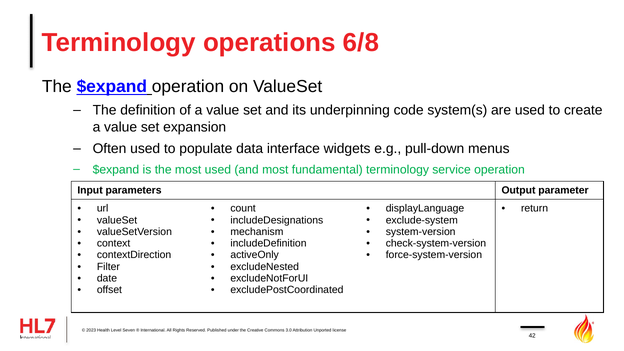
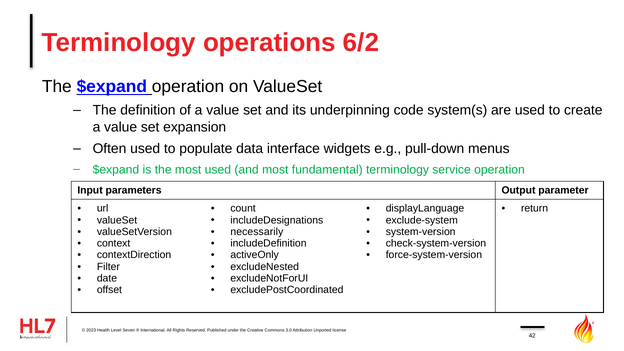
6/8: 6/8 -> 6/2 (361, 43)
mechanism: mechanism -> necessarily (257, 232)
